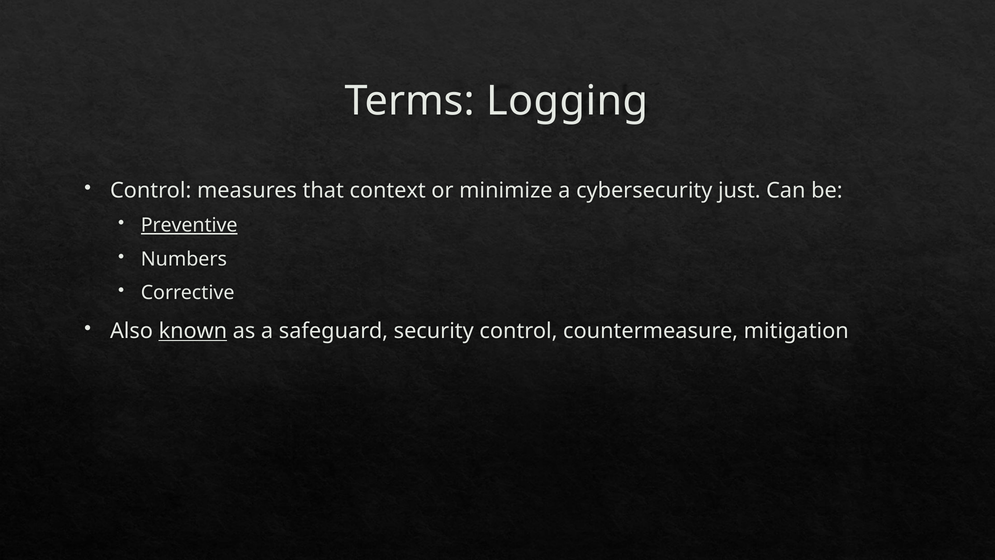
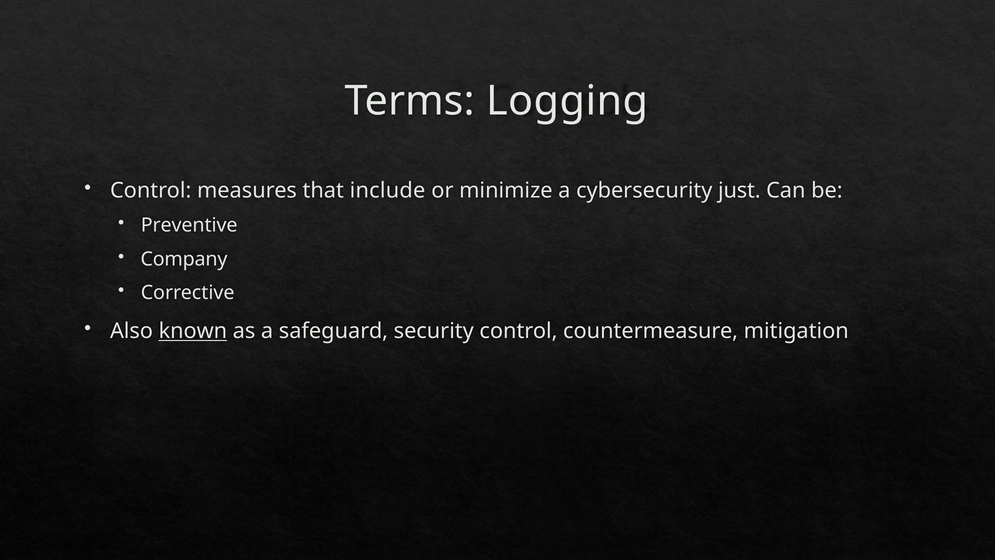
context: context -> include (388, 190)
Preventive underline: present -> none (189, 225)
Numbers: Numbers -> Company (184, 259)
